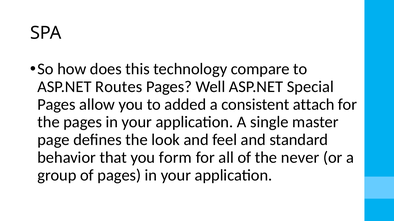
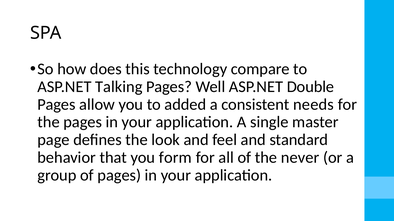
Routes: Routes -> Talking (119, 87)
Special: Special -> Double (310, 87)
attach: attach -> needs (314, 105)
